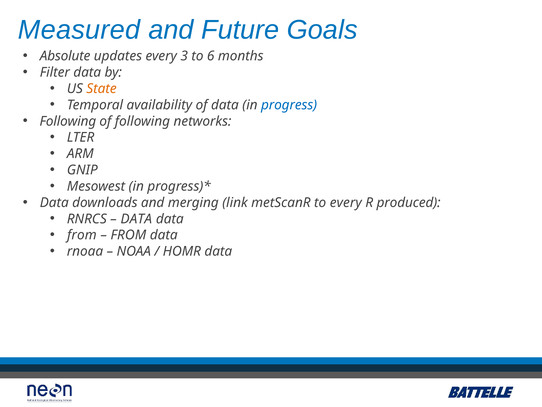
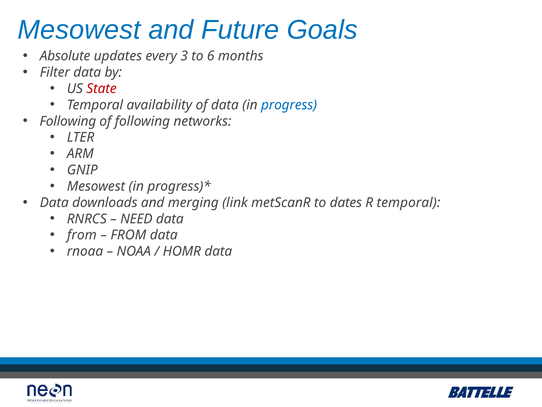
Measured: Measured -> Mesowest (79, 30)
State colour: orange -> red (102, 89)
to every: every -> dates (346, 202)
R produced: produced -> temporal (409, 202)
DATA: DATA -> NEED (136, 219)
